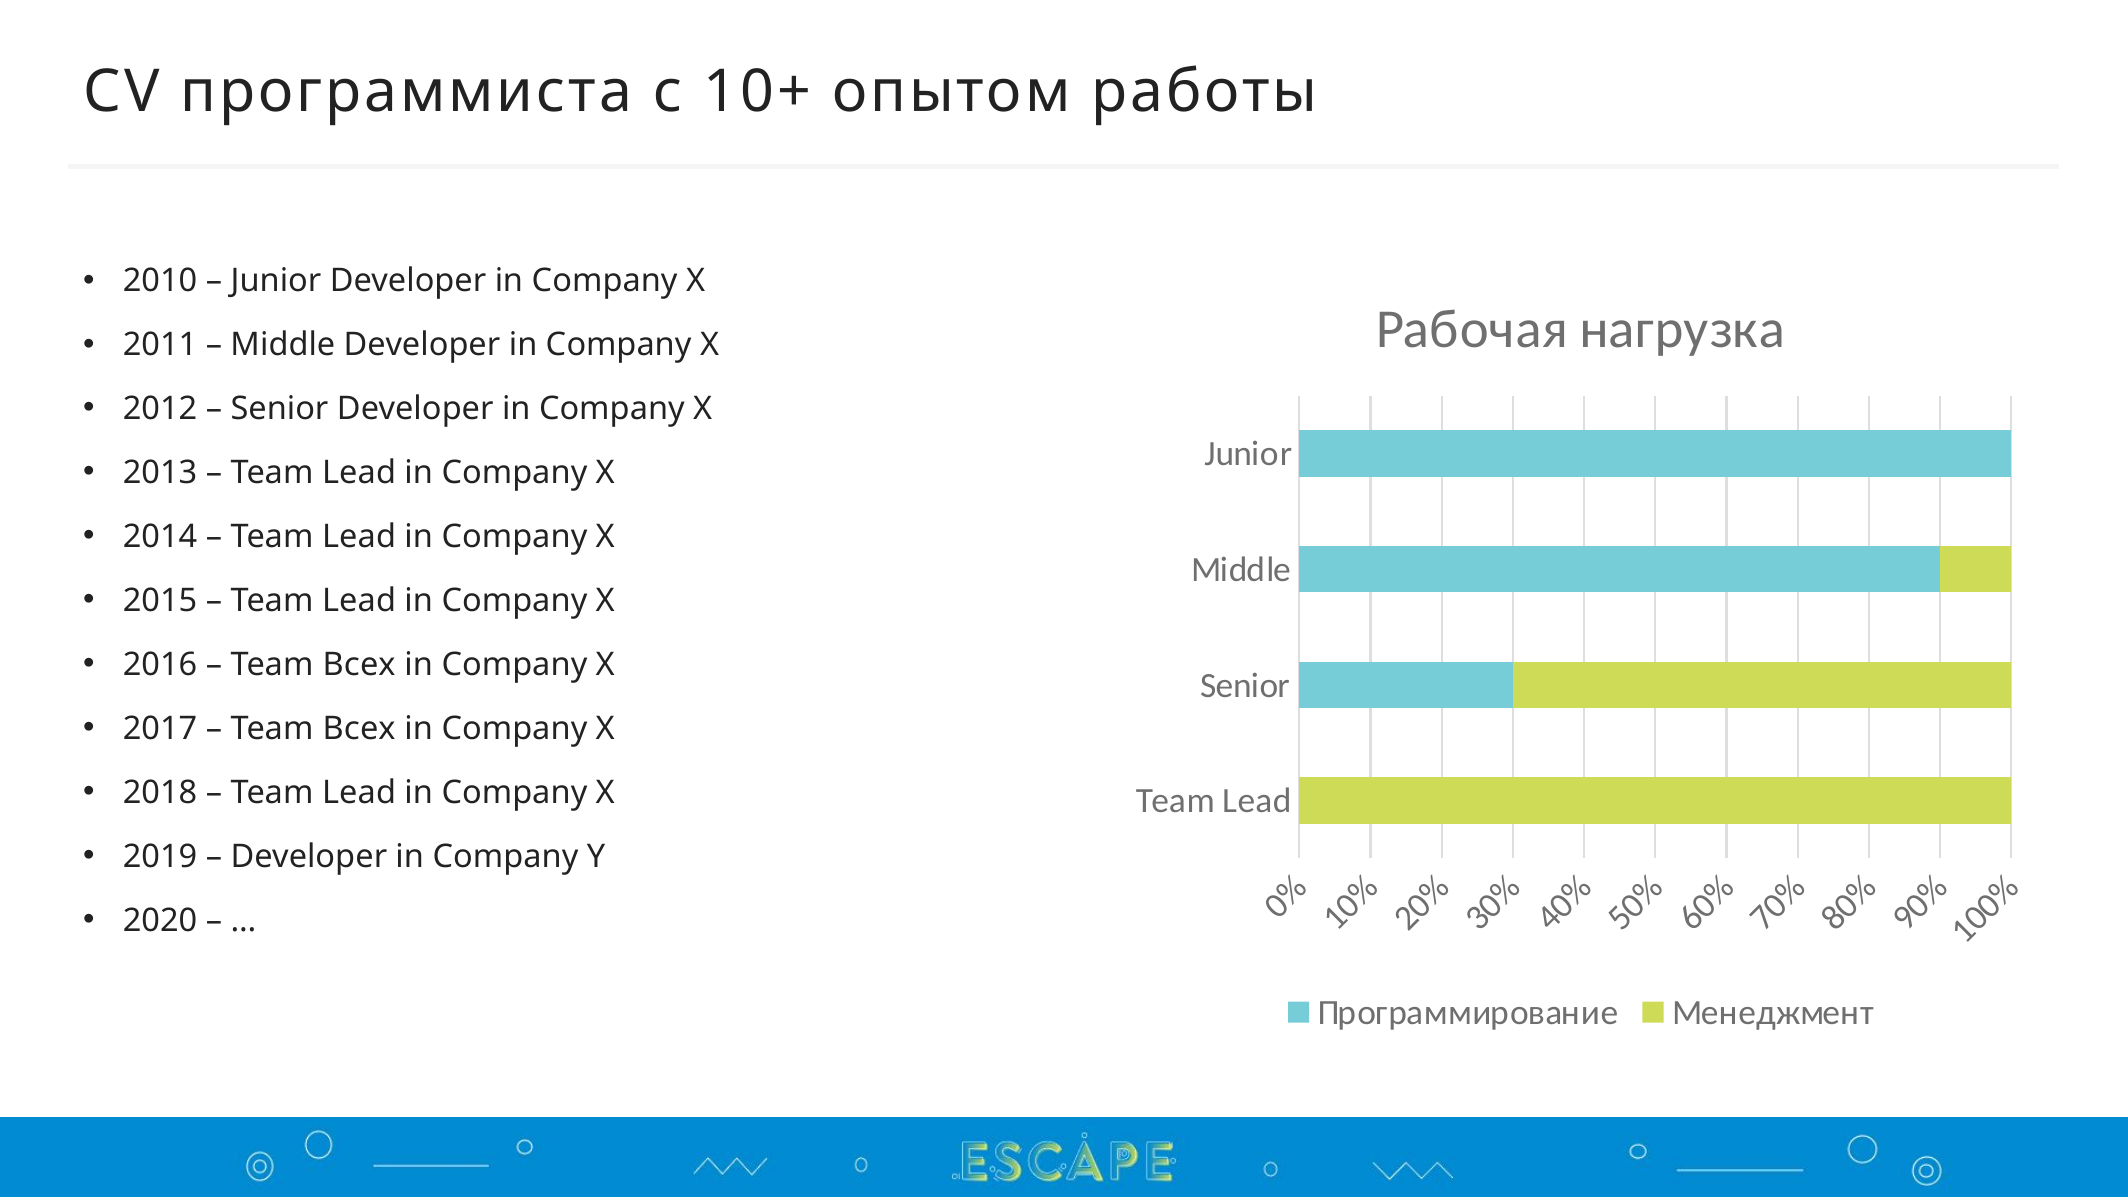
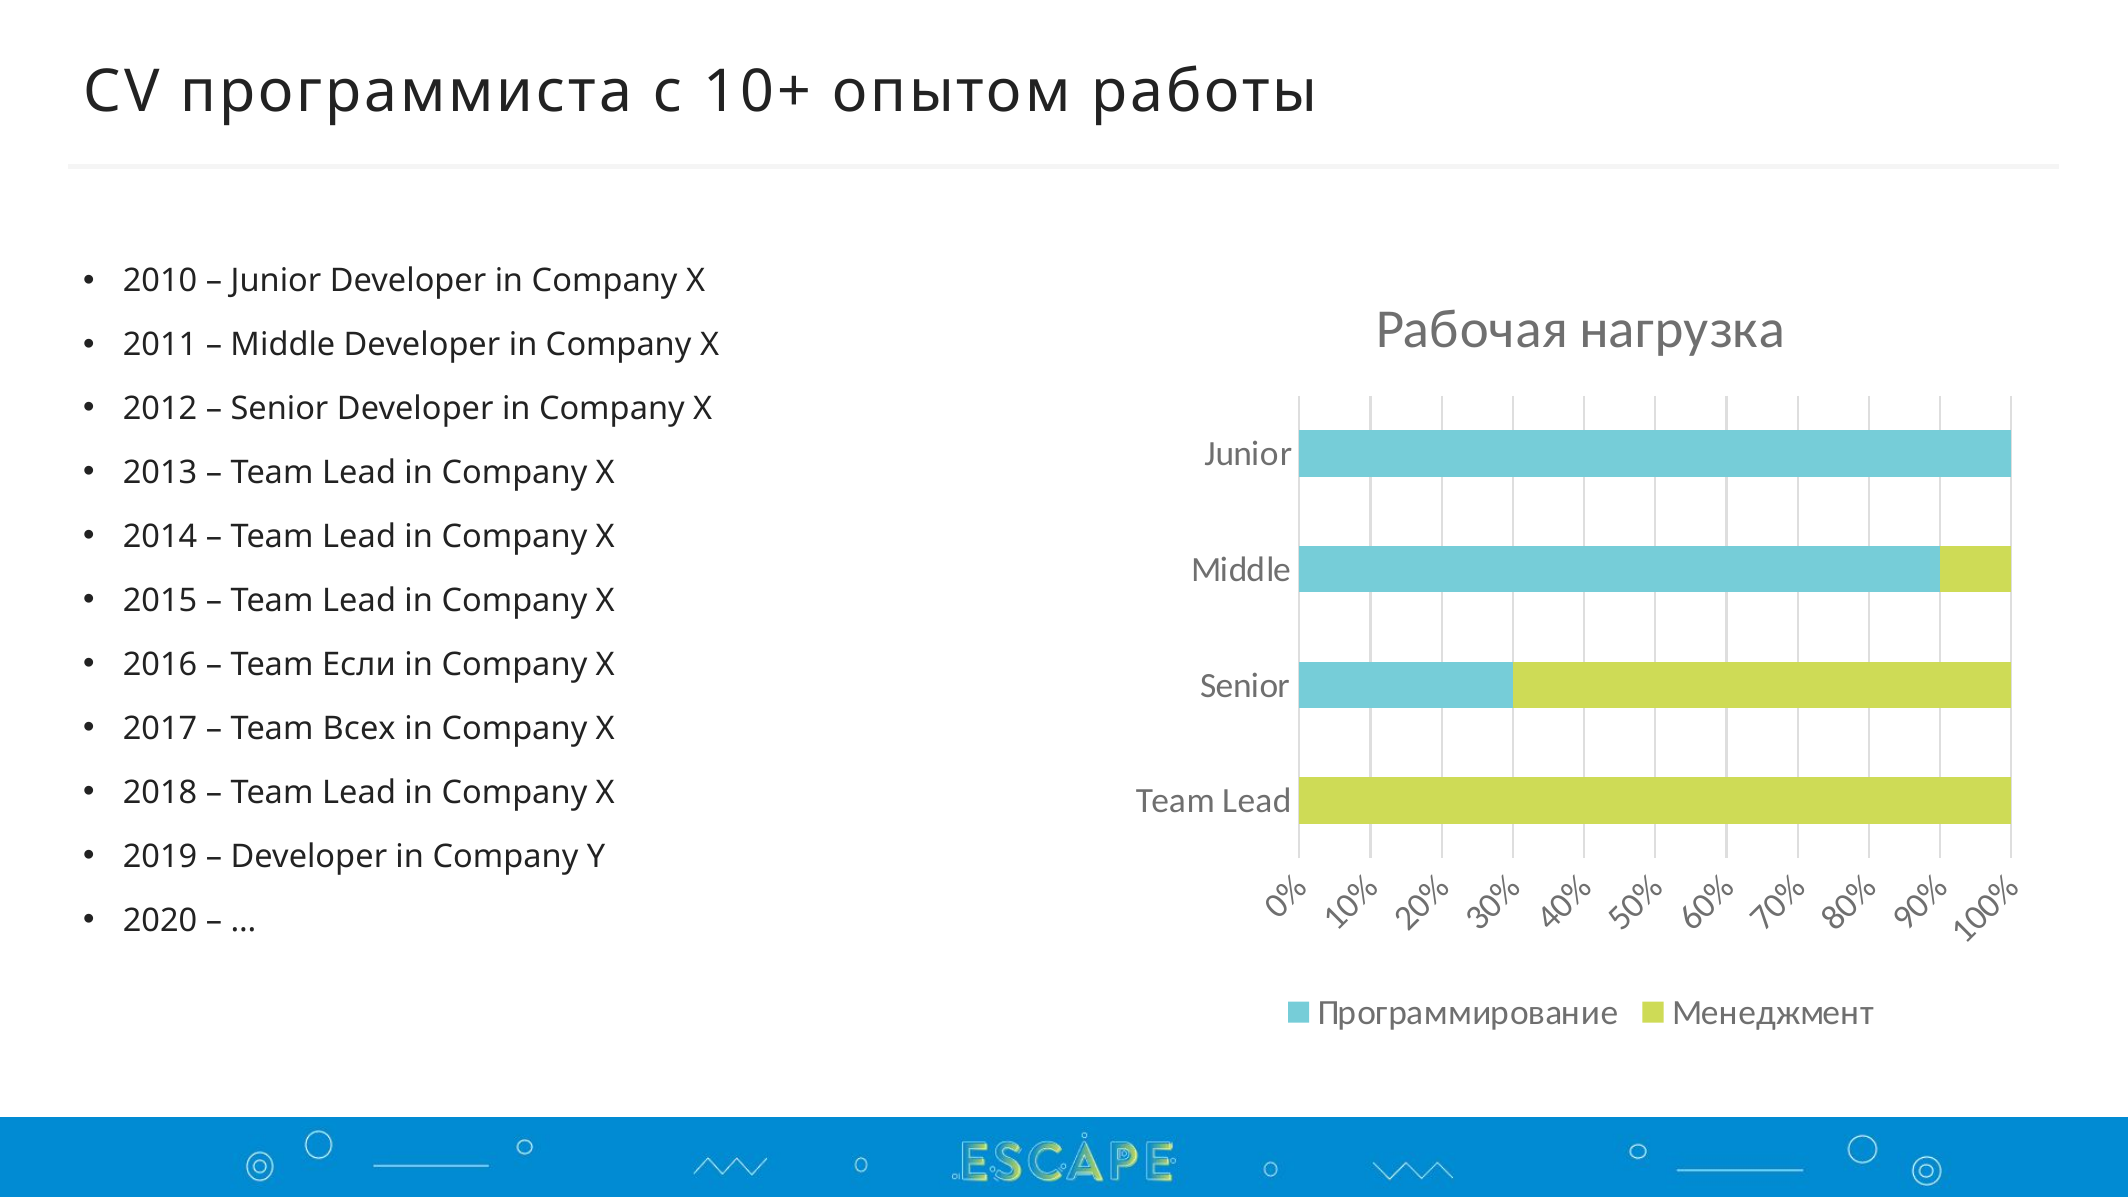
Всех: Всех -> Если (359, 665)
